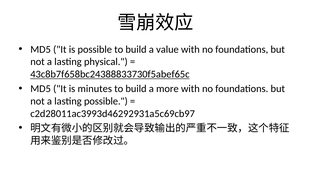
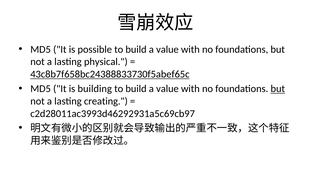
minutes: minutes -> building (95, 89)
more: more -> value (167, 89)
but underline: none -> present (278, 89)
lasting possible: possible -> creating (106, 101)
